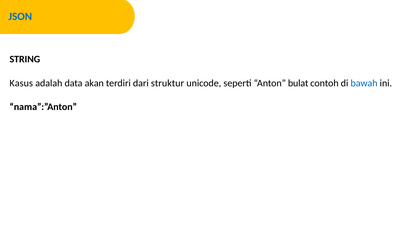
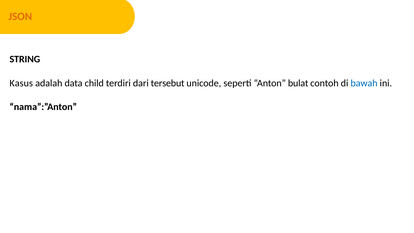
JSON colour: blue -> orange (20, 17)
akan: akan -> child (94, 83)
struktur: struktur -> tersebut (168, 83)
